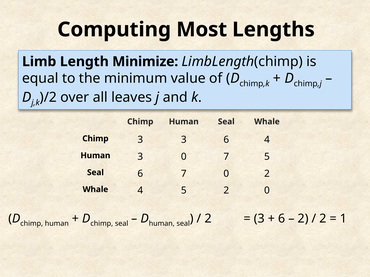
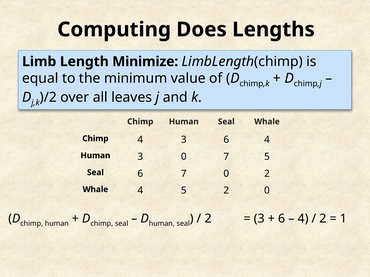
Most: Most -> Does (202, 30)
Chimp 3: 3 -> 4 (140, 140)
2: 2 -> 4 (303, 219)
